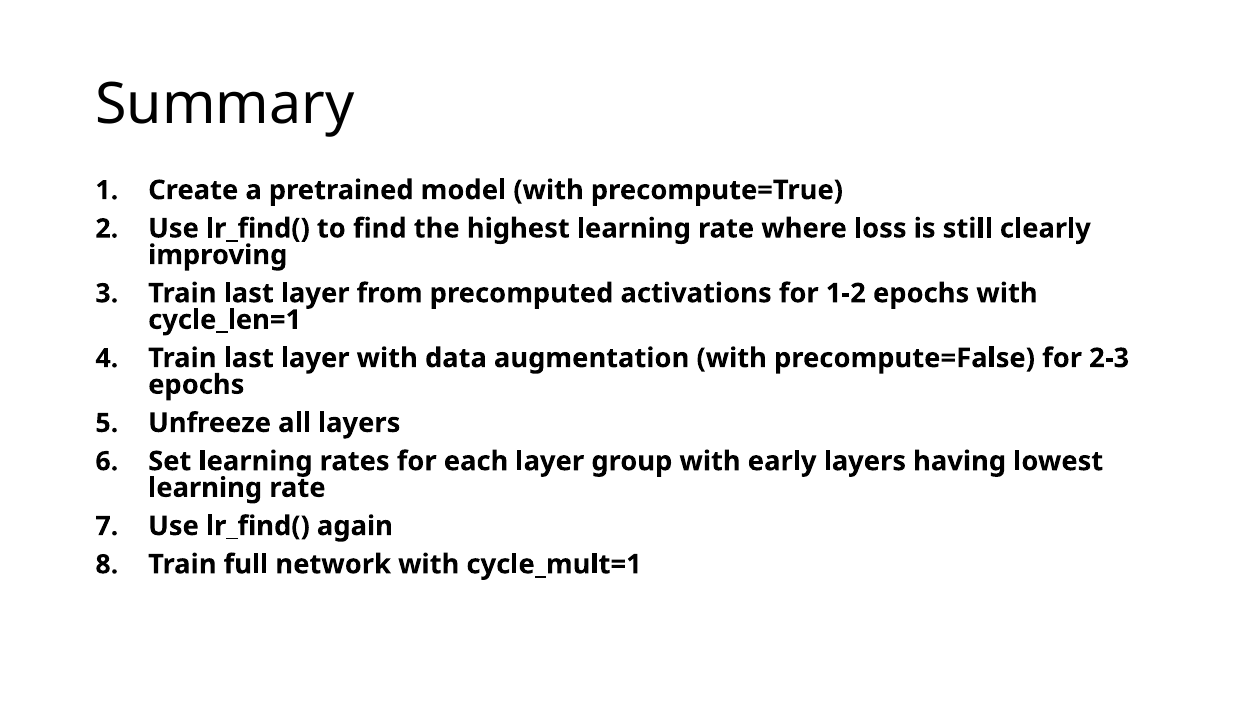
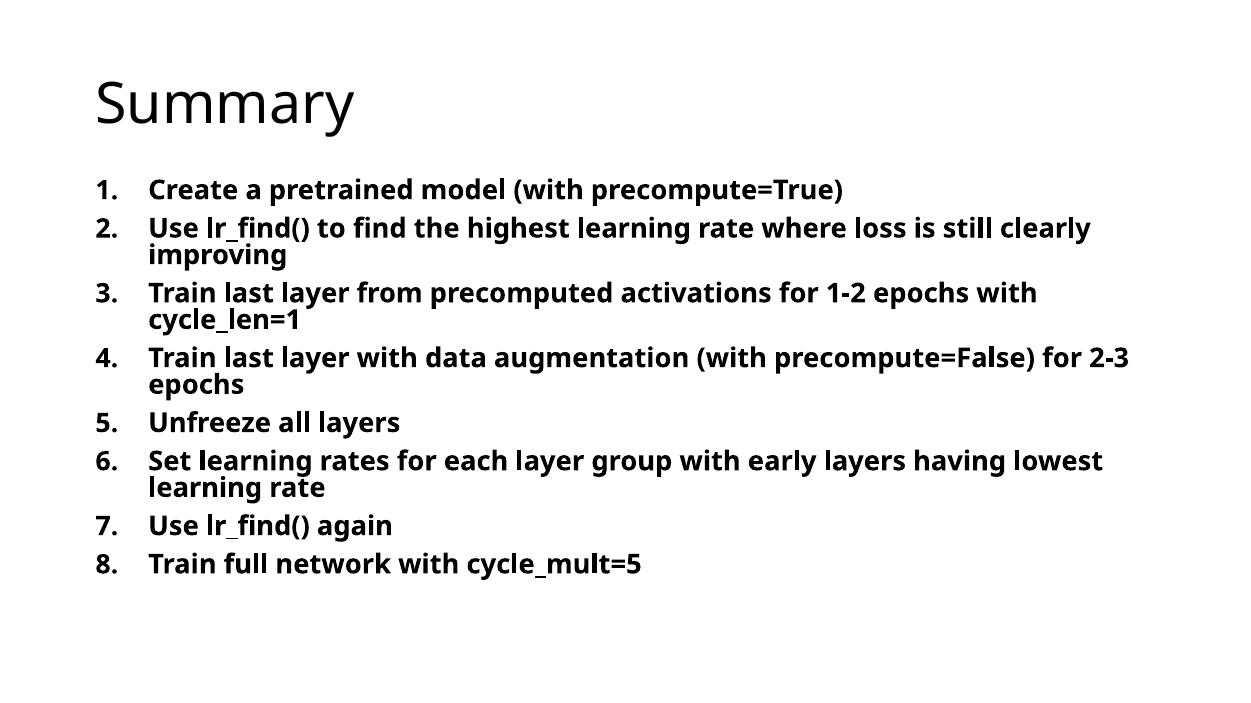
cycle_mult=1: cycle_mult=1 -> cycle_mult=5 (554, 565)
